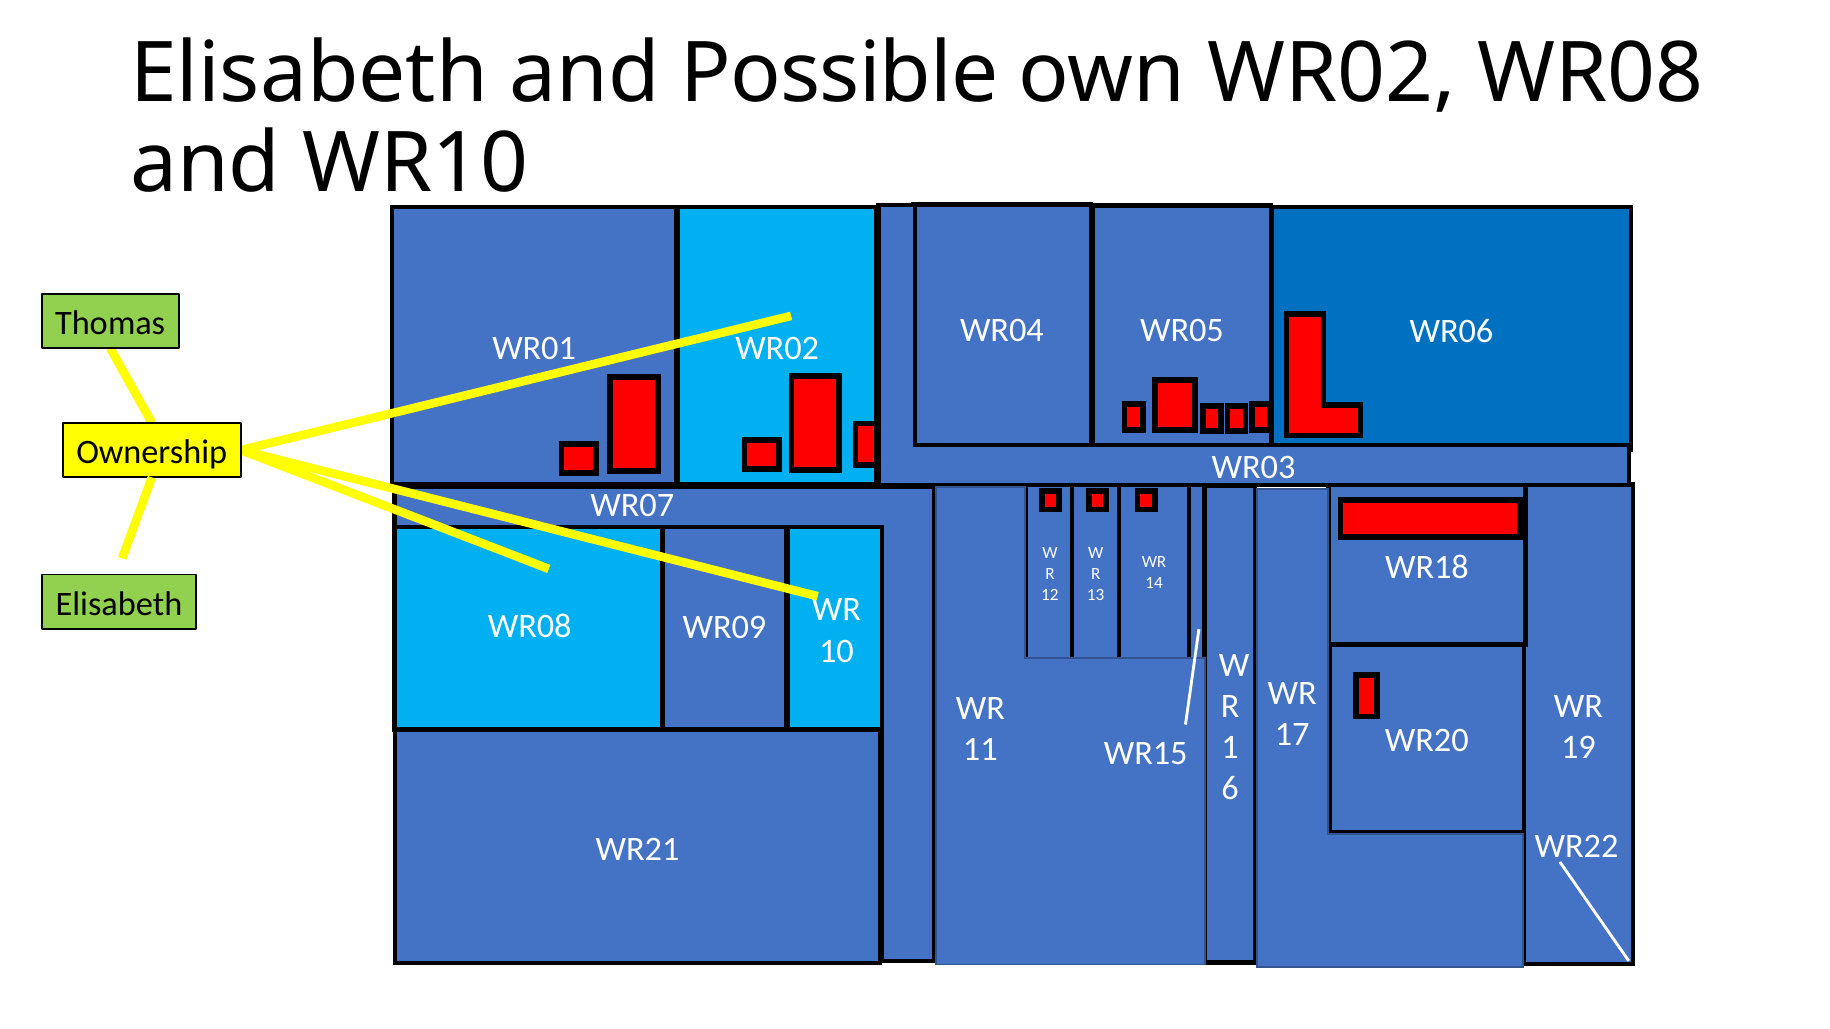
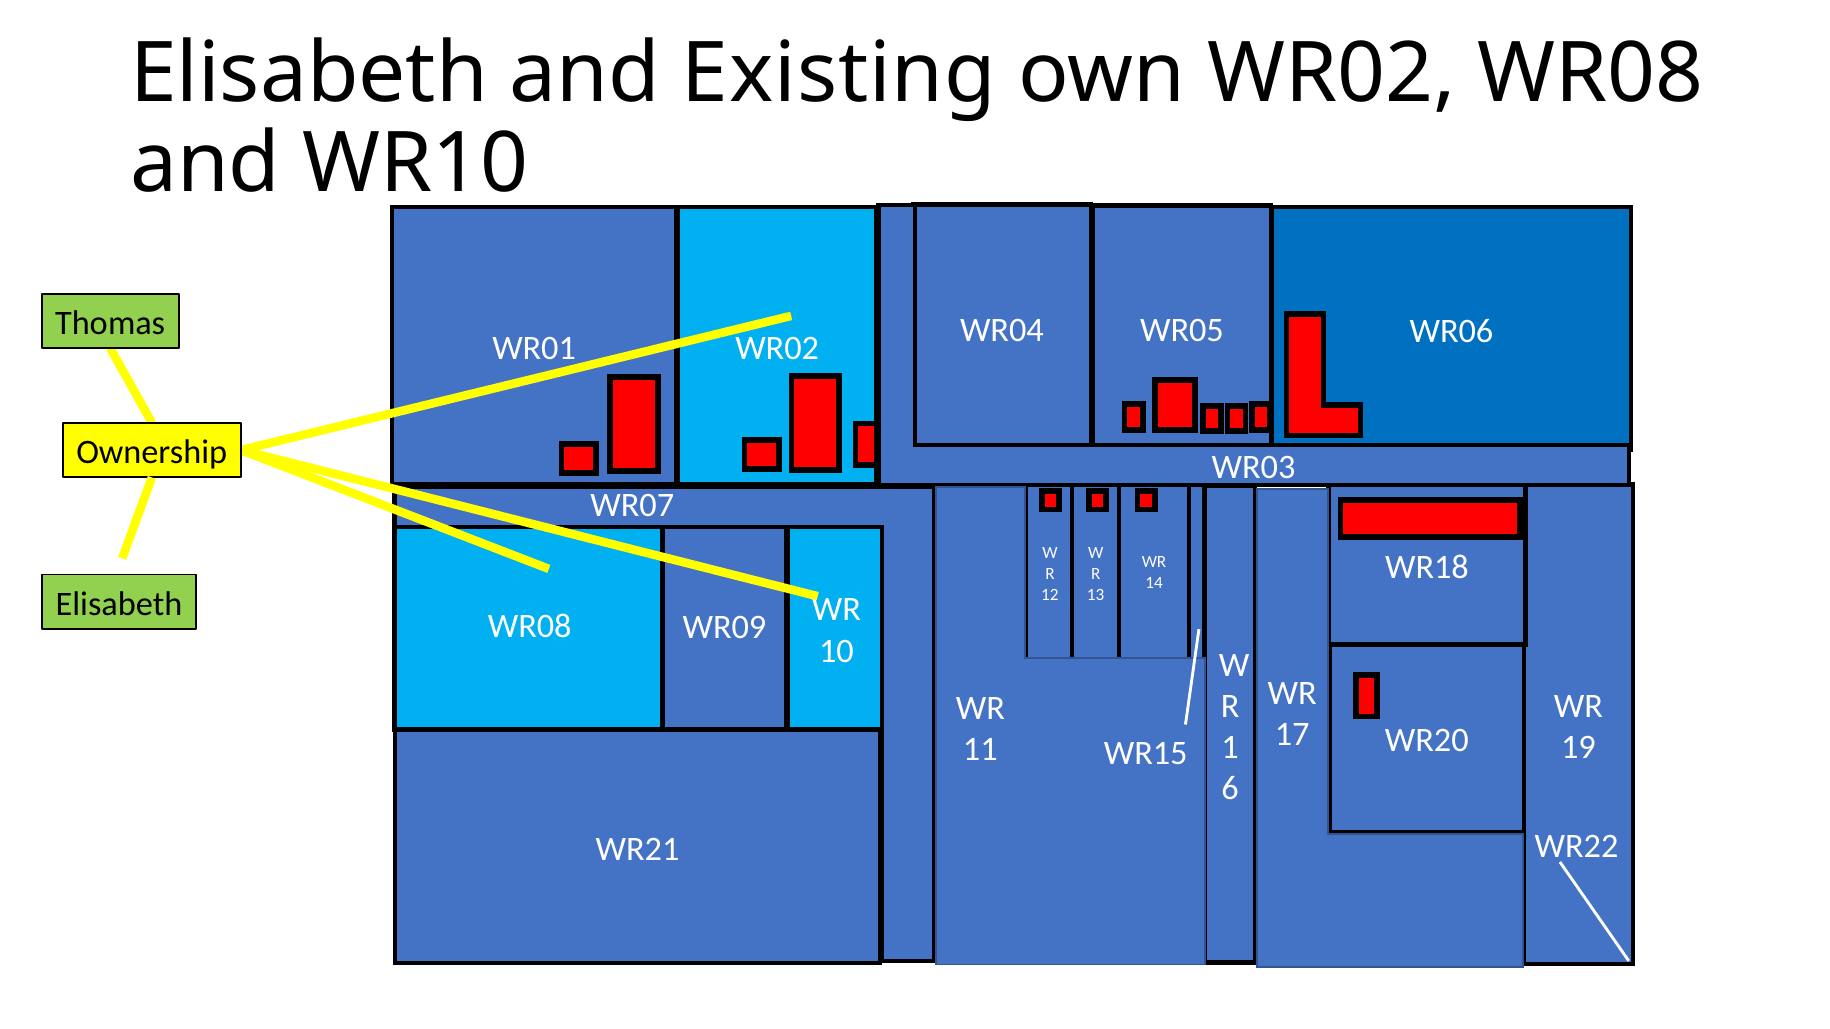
Possible: Possible -> Existing (839, 73)
